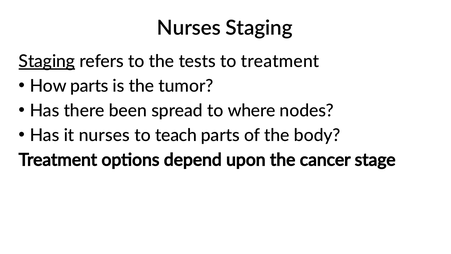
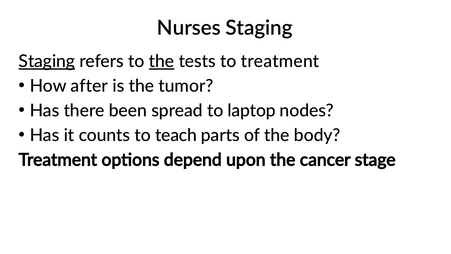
the underline: none -> present (162, 61)
How parts: parts -> after (89, 86)
where: where -> laptop (252, 111)
it nurses: nurses -> counts (104, 135)
